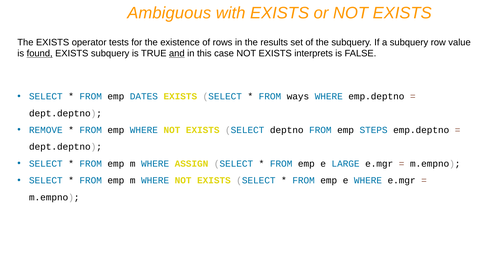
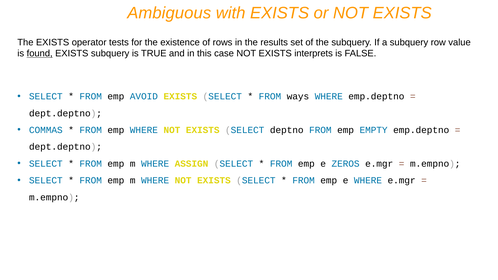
and underline: present -> none (177, 54)
DATES: DATES -> AVOID (144, 97)
REMOVE: REMOVE -> COMMAS (46, 130)
STEPS: STEPS -> EMPTY (374, 130)
LARGE: LARGE -> ZEROS (346, 164)
